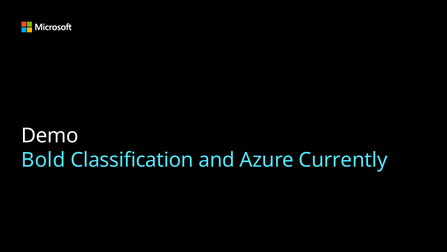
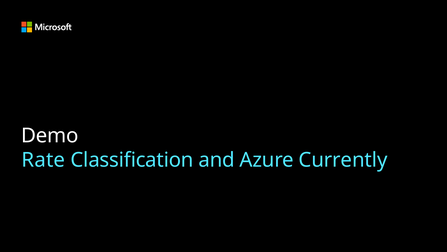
Bold: Bold -> Rate (43, 160)
